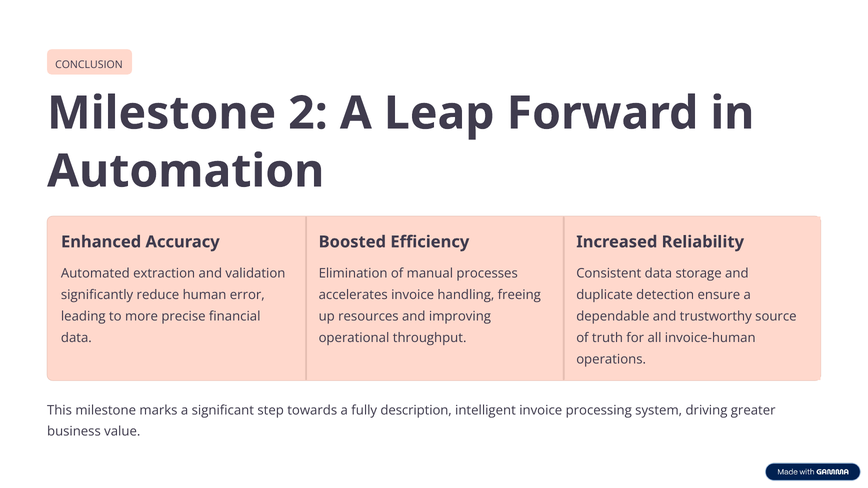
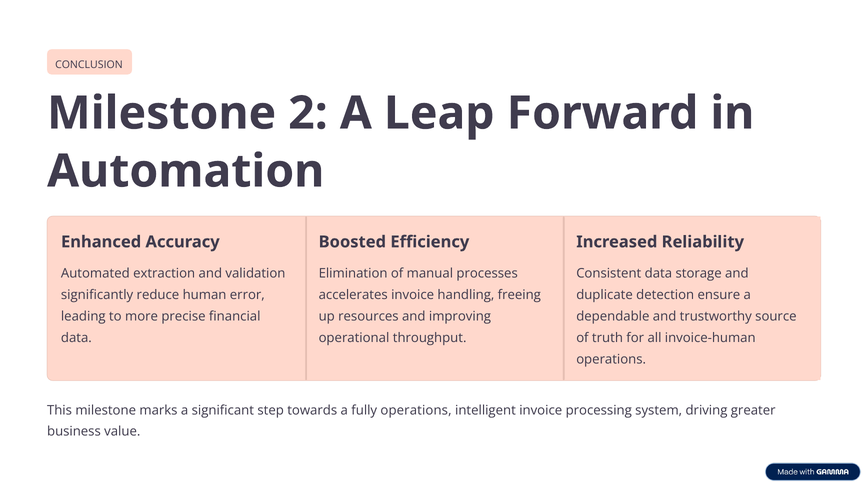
fully description: description -> operations (416, 410)
